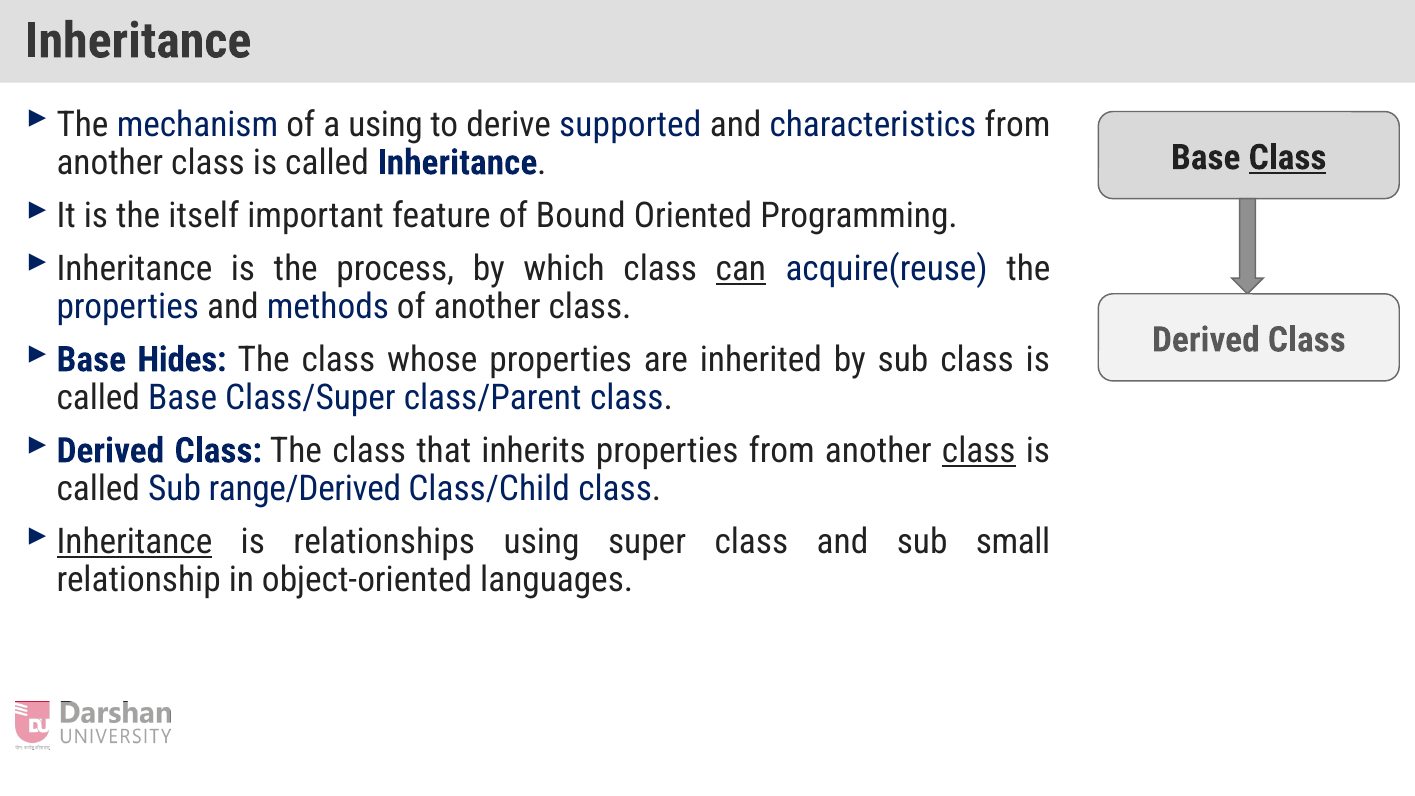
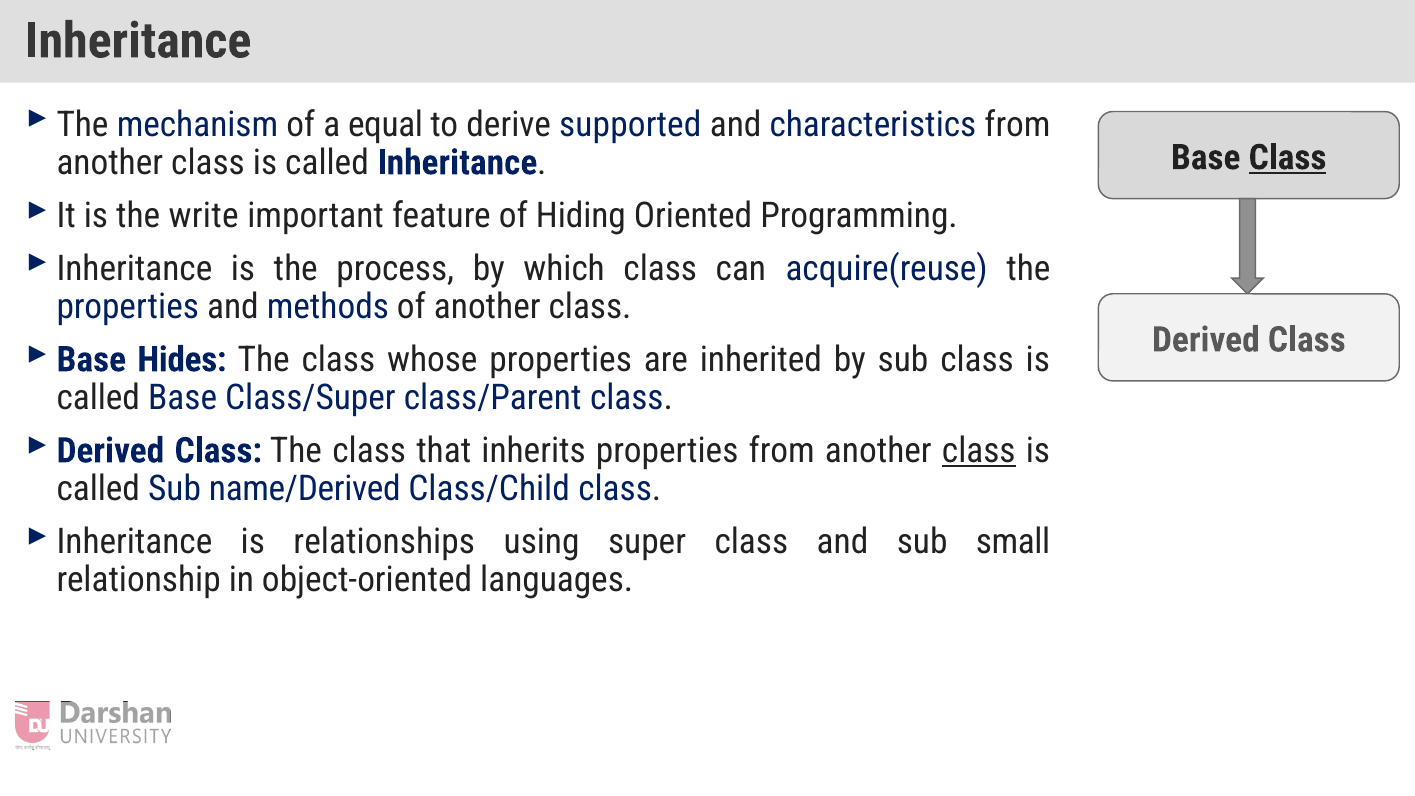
a using: using -> equal (386, 124)
itself: itself -> write (204, 216)
Bound: Bound -> Hiding (581, 216)
can underline: present -> none (741, 268)
range/Derived: range/Derived -> name/Derived (305, 489)
Inheritance underline: present -> none (134, 542)
